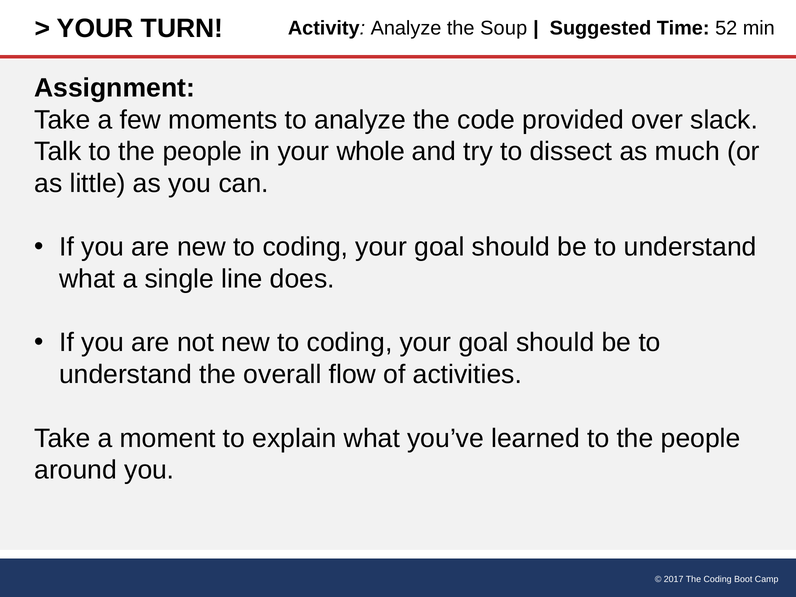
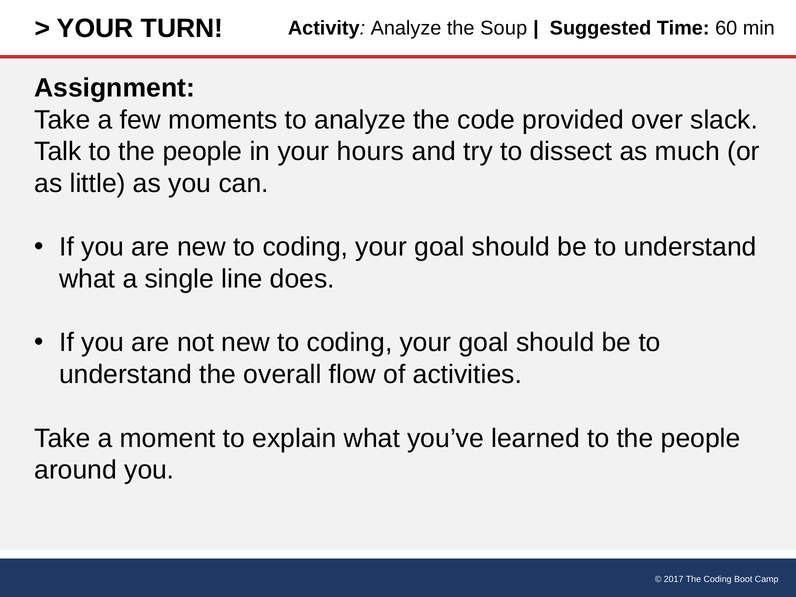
52: 52 -> 60 (726, 28)
whole: whole -> hours (370, 152)
